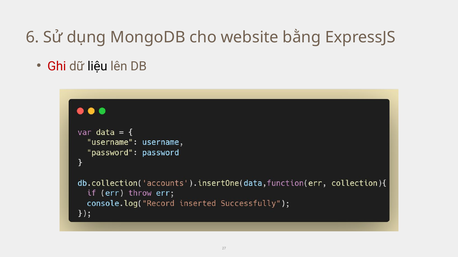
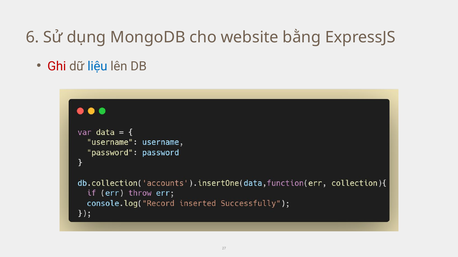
liệu colour: black -> blue (97, 66)
